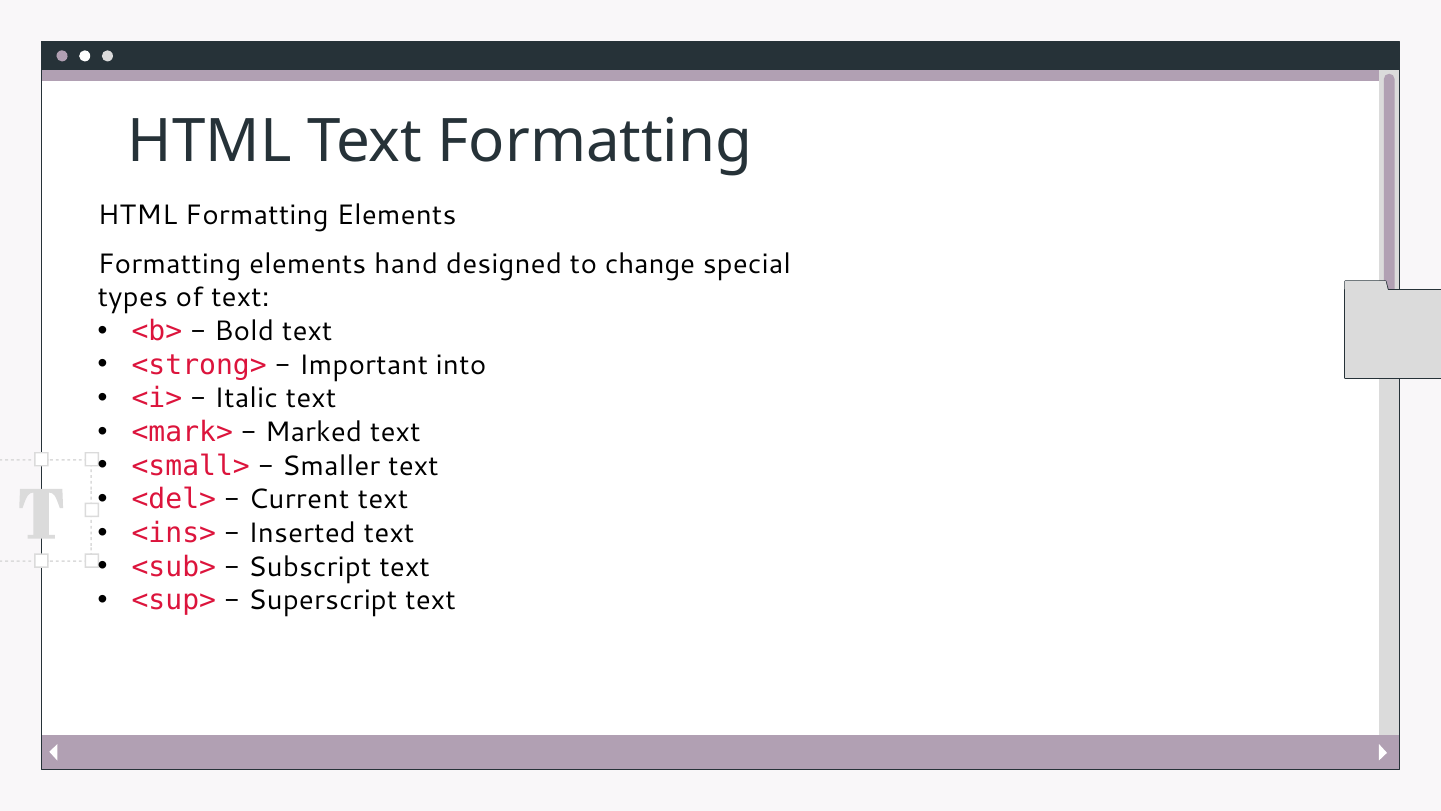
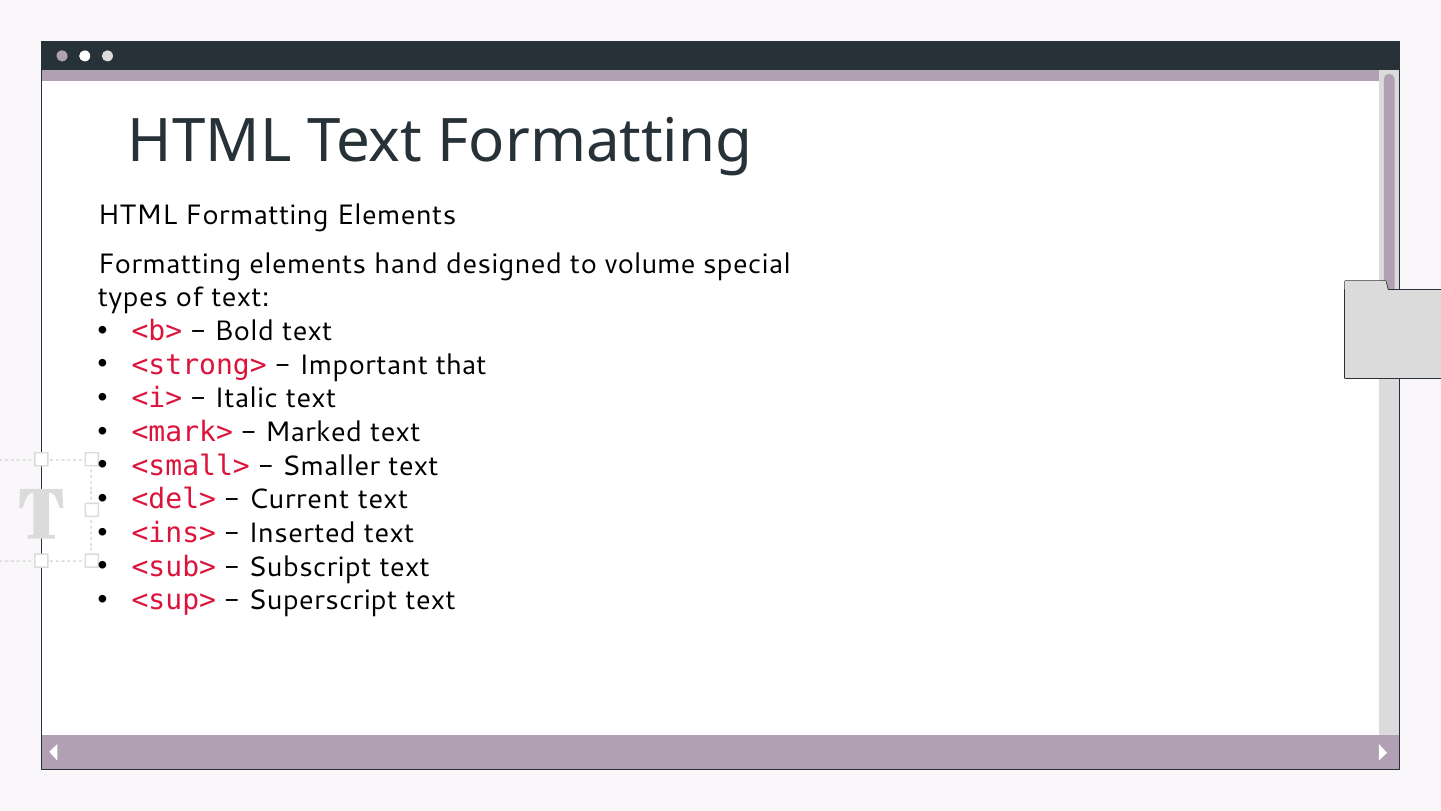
change: change -> volume (650, 264)
into: into -> that (461, 365)
